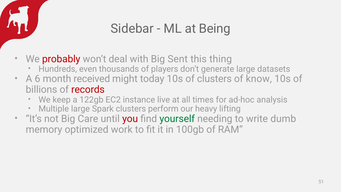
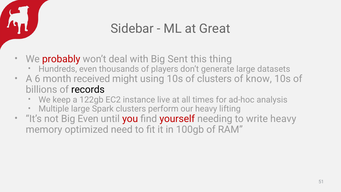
Being: Being -> Great (215, 29)
today: today -> using (152, 79)
records colour: red -> black (88, 90)
Big Care: Care -> Even (88, 119)
yourself colour: green -> red (177, 119)
write dumb: dumb -> heavy (283, 119)
work: work -> need (122, 130)
